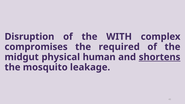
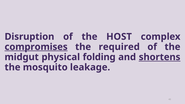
WITH: WITH -> HOST (119, 37)
compromises underline: none -> present (36, 47)
human: human -> folding (99, 57)
